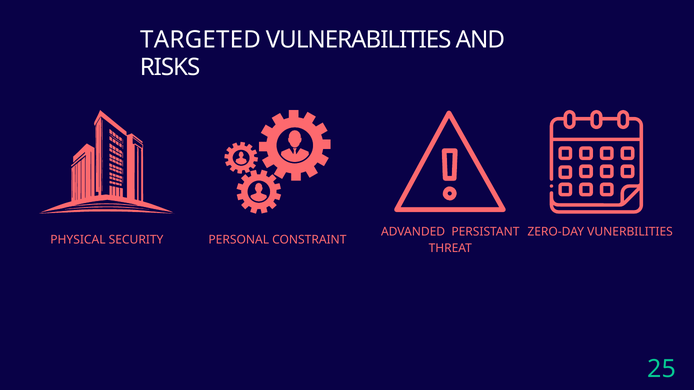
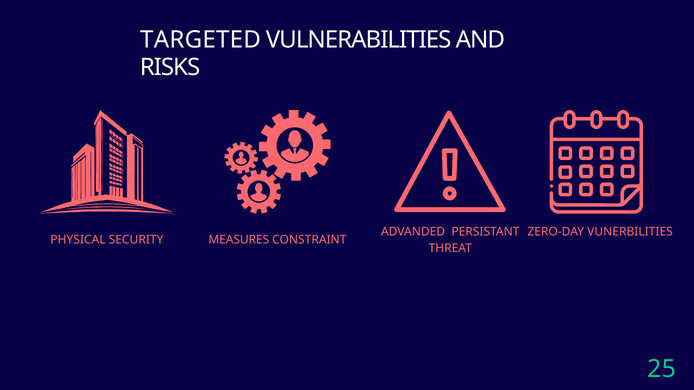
PERSONAL: PERSONAL -> MEASURES (239, 240)
